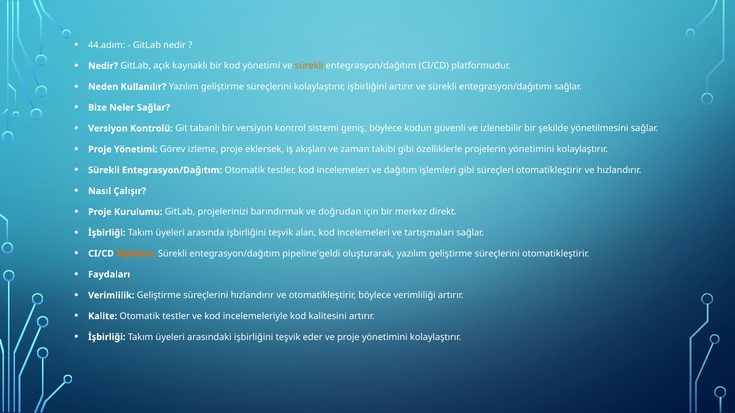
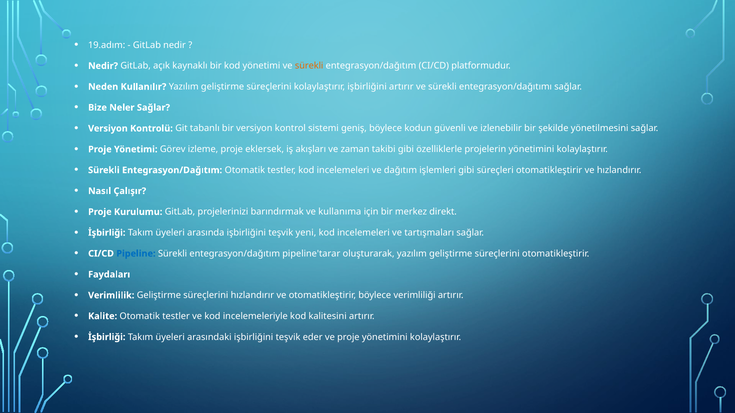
44.adım: 44.adım -> 19.adım (107, 45)
doğrudan: doğrudan -> kullanıma (340, 212)
alan: alan -> yeni (306, 233)
Pipeline colour: orange -> blue (136, 254)
pipeline'geldi: pipeline'geldi -> pipeline'tarar (311, 254)
